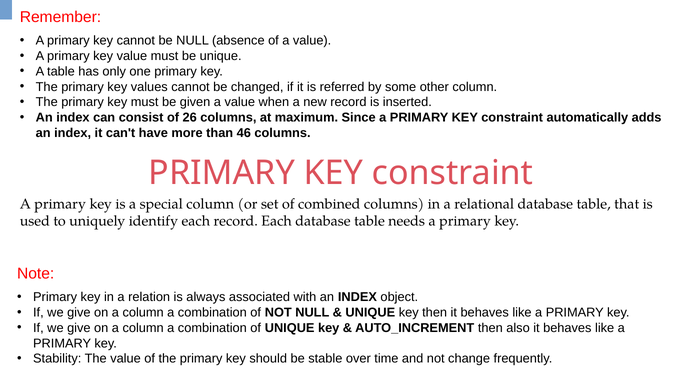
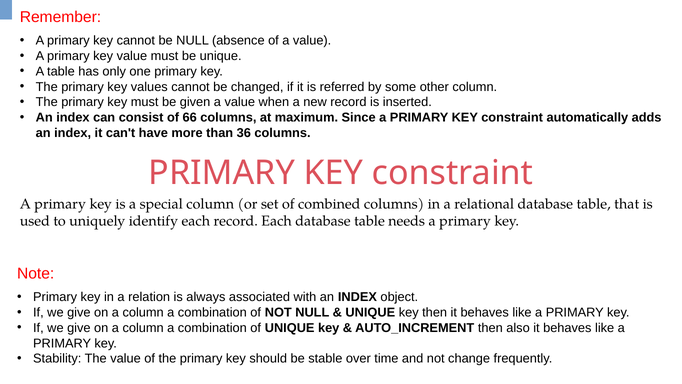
26: 26 -> 66 (190, 117)
46: 46 -> 36 (244, 133)
